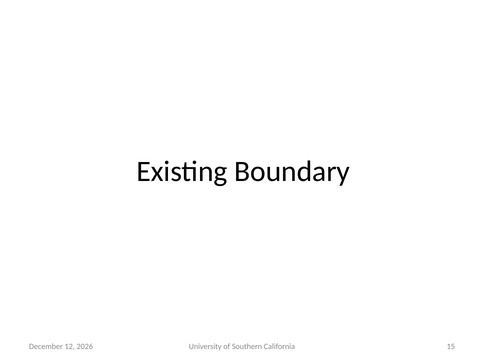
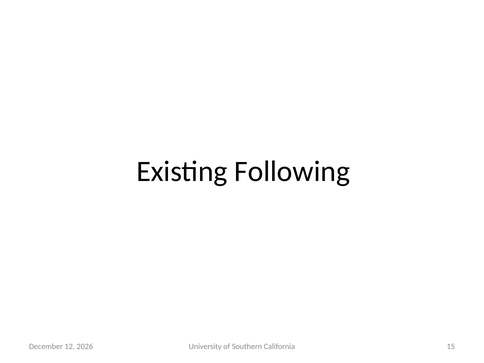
Boundary: Boundary -> Following (292, 171)
